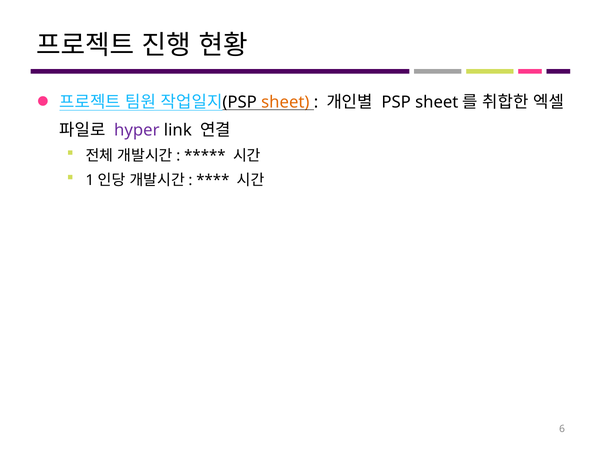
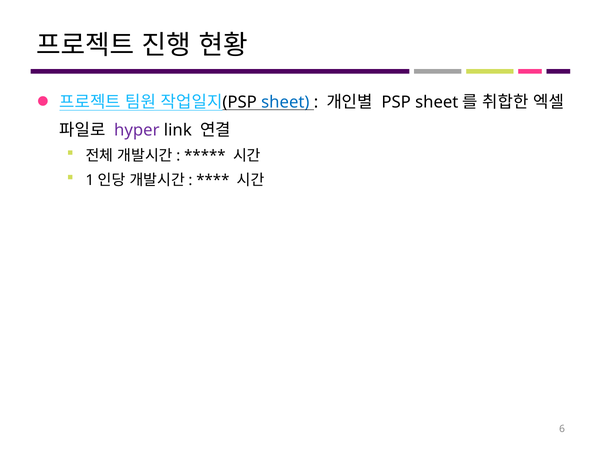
sheet colour: orange -> blue (285, 102)
